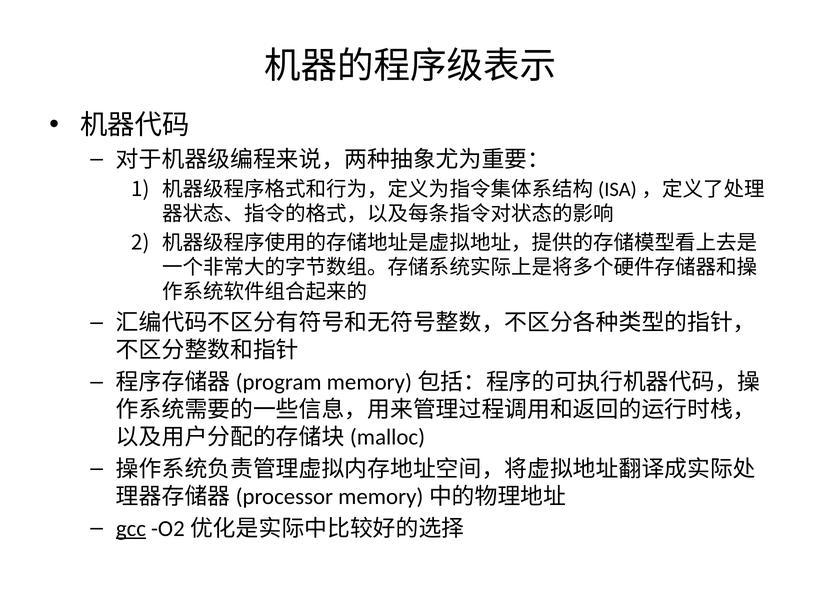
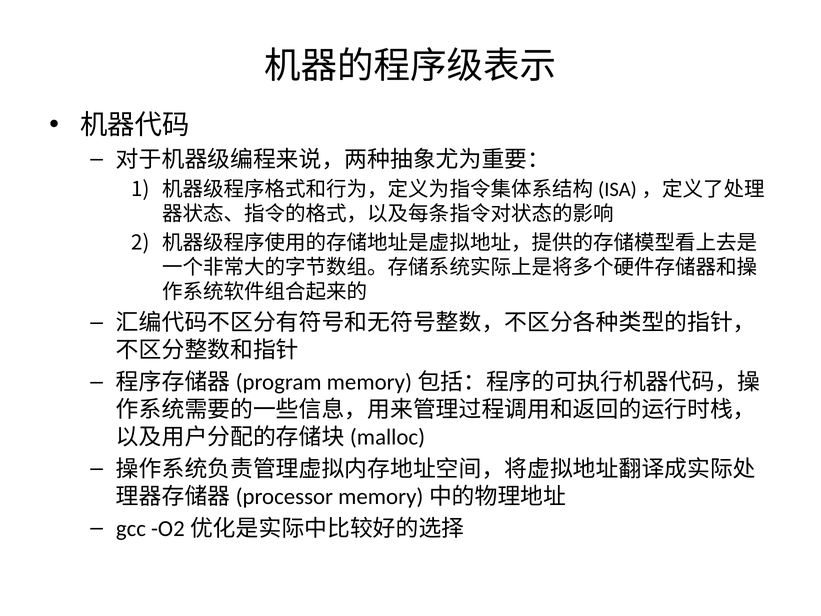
gcc underline: present -> none (131, 528)
